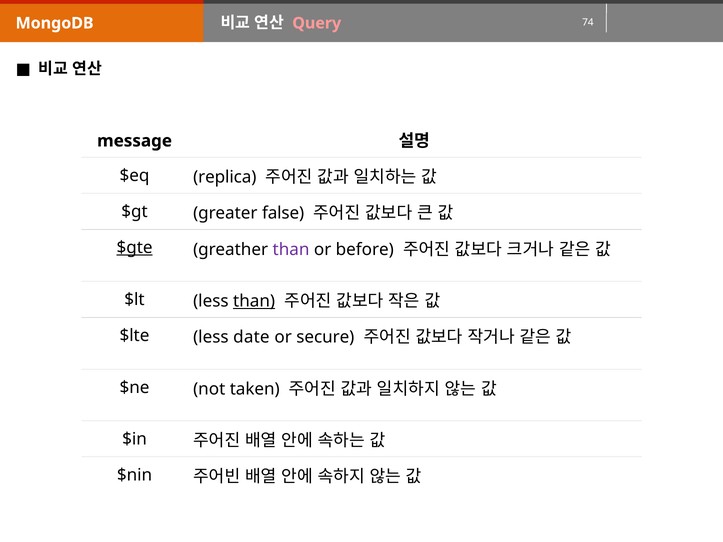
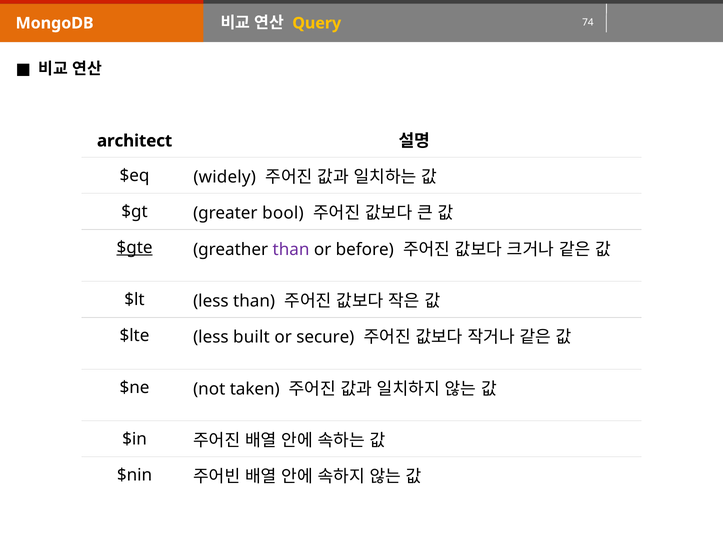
Query colour: pink -> yellow (317, 23)
message: message -> architect (135, 141)
replica: replica -> widely (225, 177)
false: false -> bool (283, 213)
than underline: present -> none (254, 301)
date: date -> built (251, 337)
